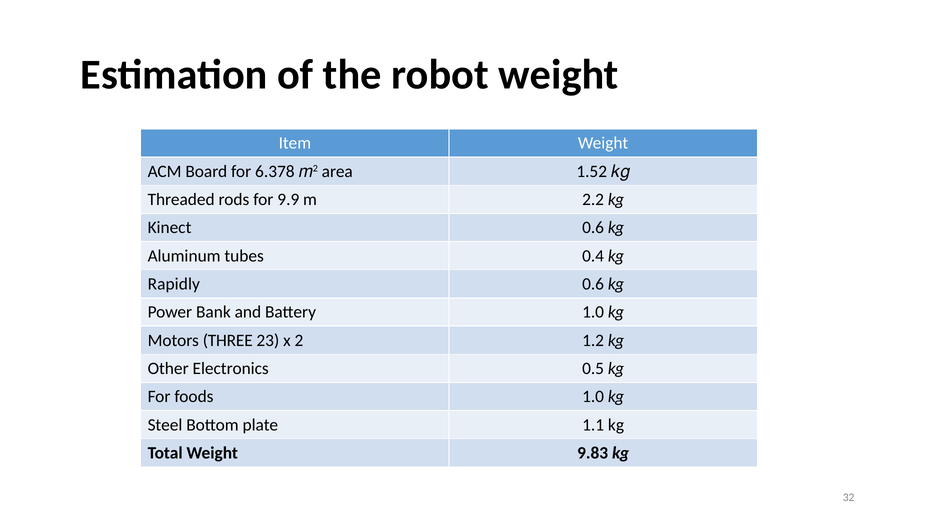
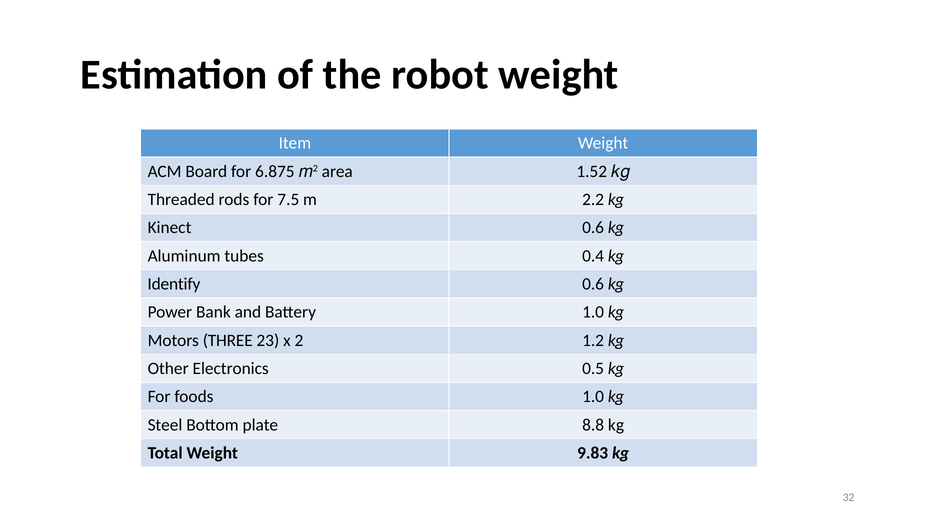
6.378: 6.378 -> 6.875 (275, 171)
9.9: 9.9 -> 7.5 (288, 199)
Rapidly: Rapidly -> Identify (174, 284)
1.1: 1.1 -> 8.8 (593, 424)
